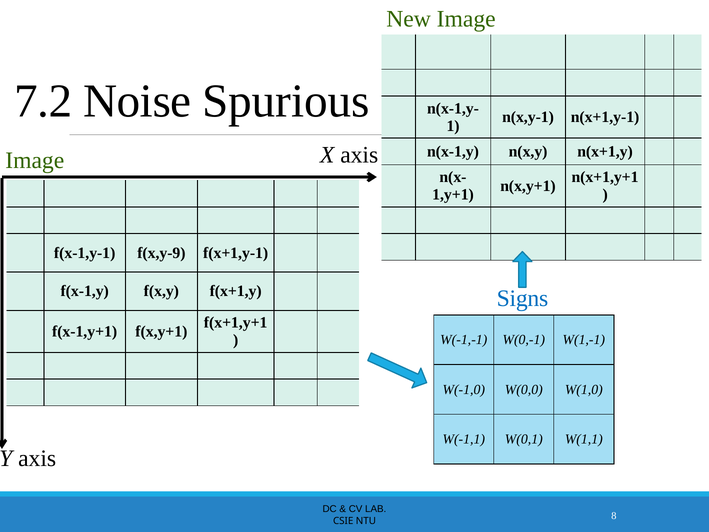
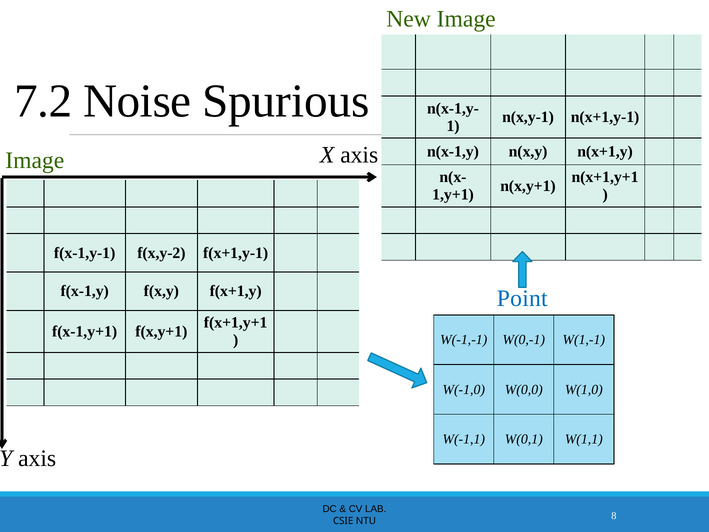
f(x,y-9: f(x,y-9 -> f(x,y-2 (161, 253)
Signs: Signs -> Point (522, 298)
